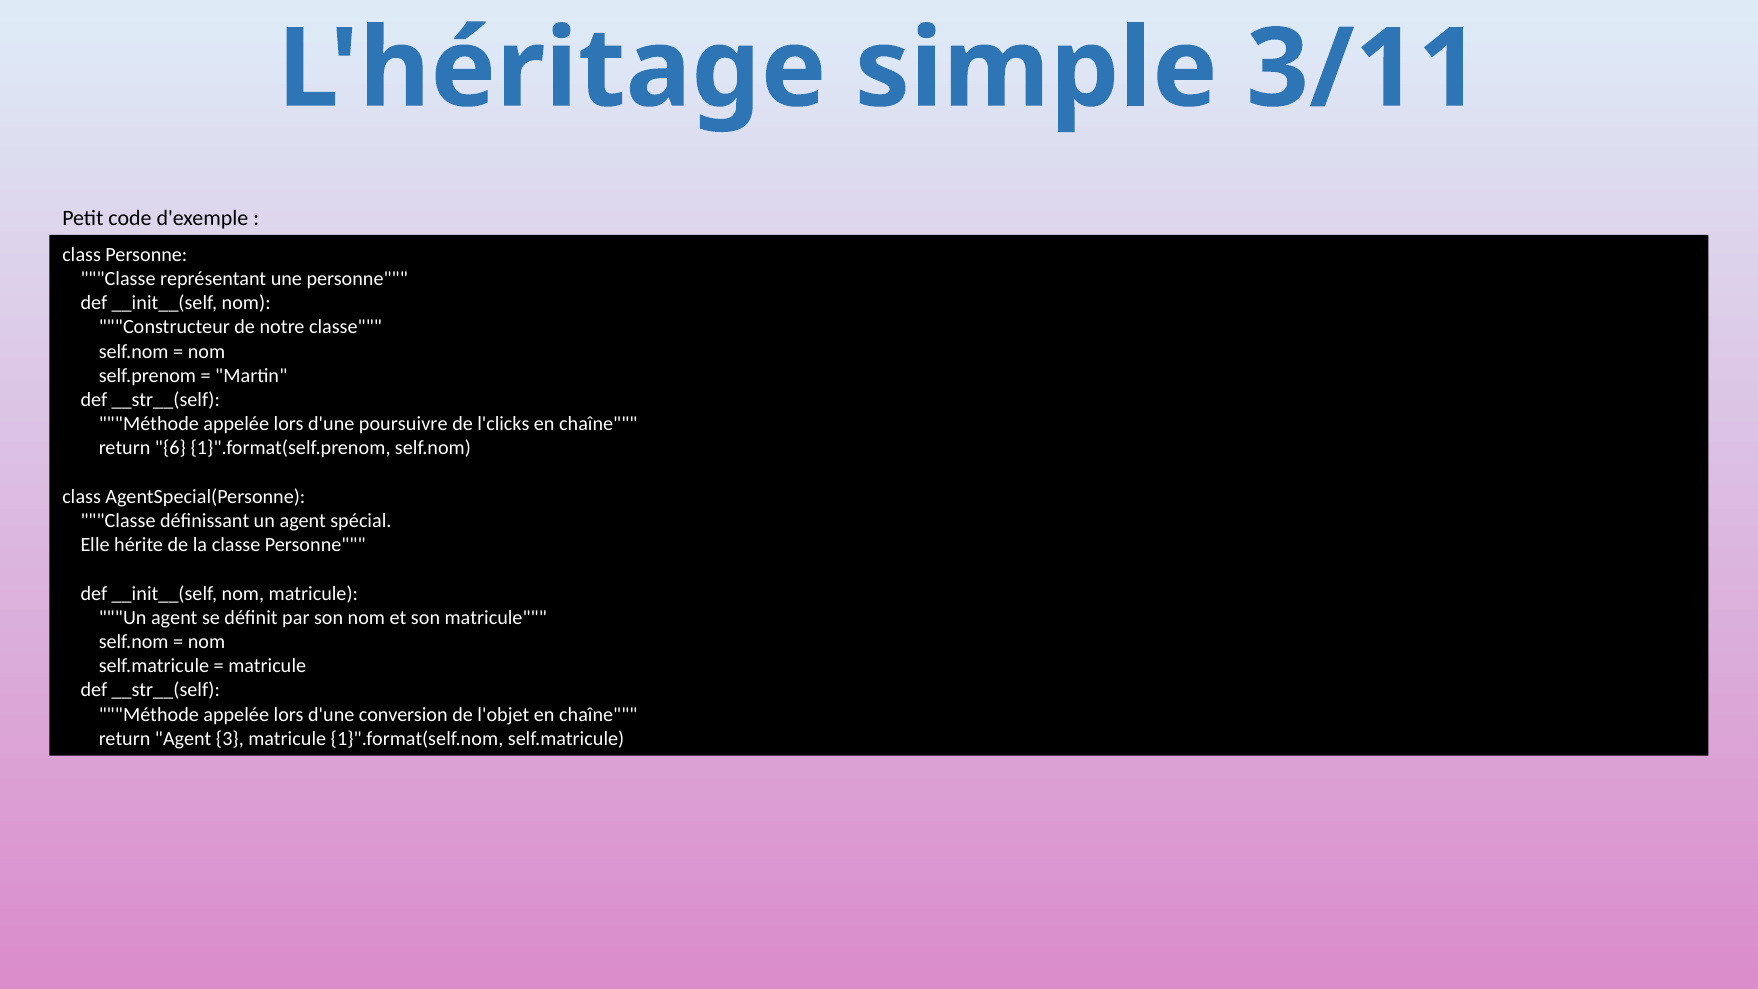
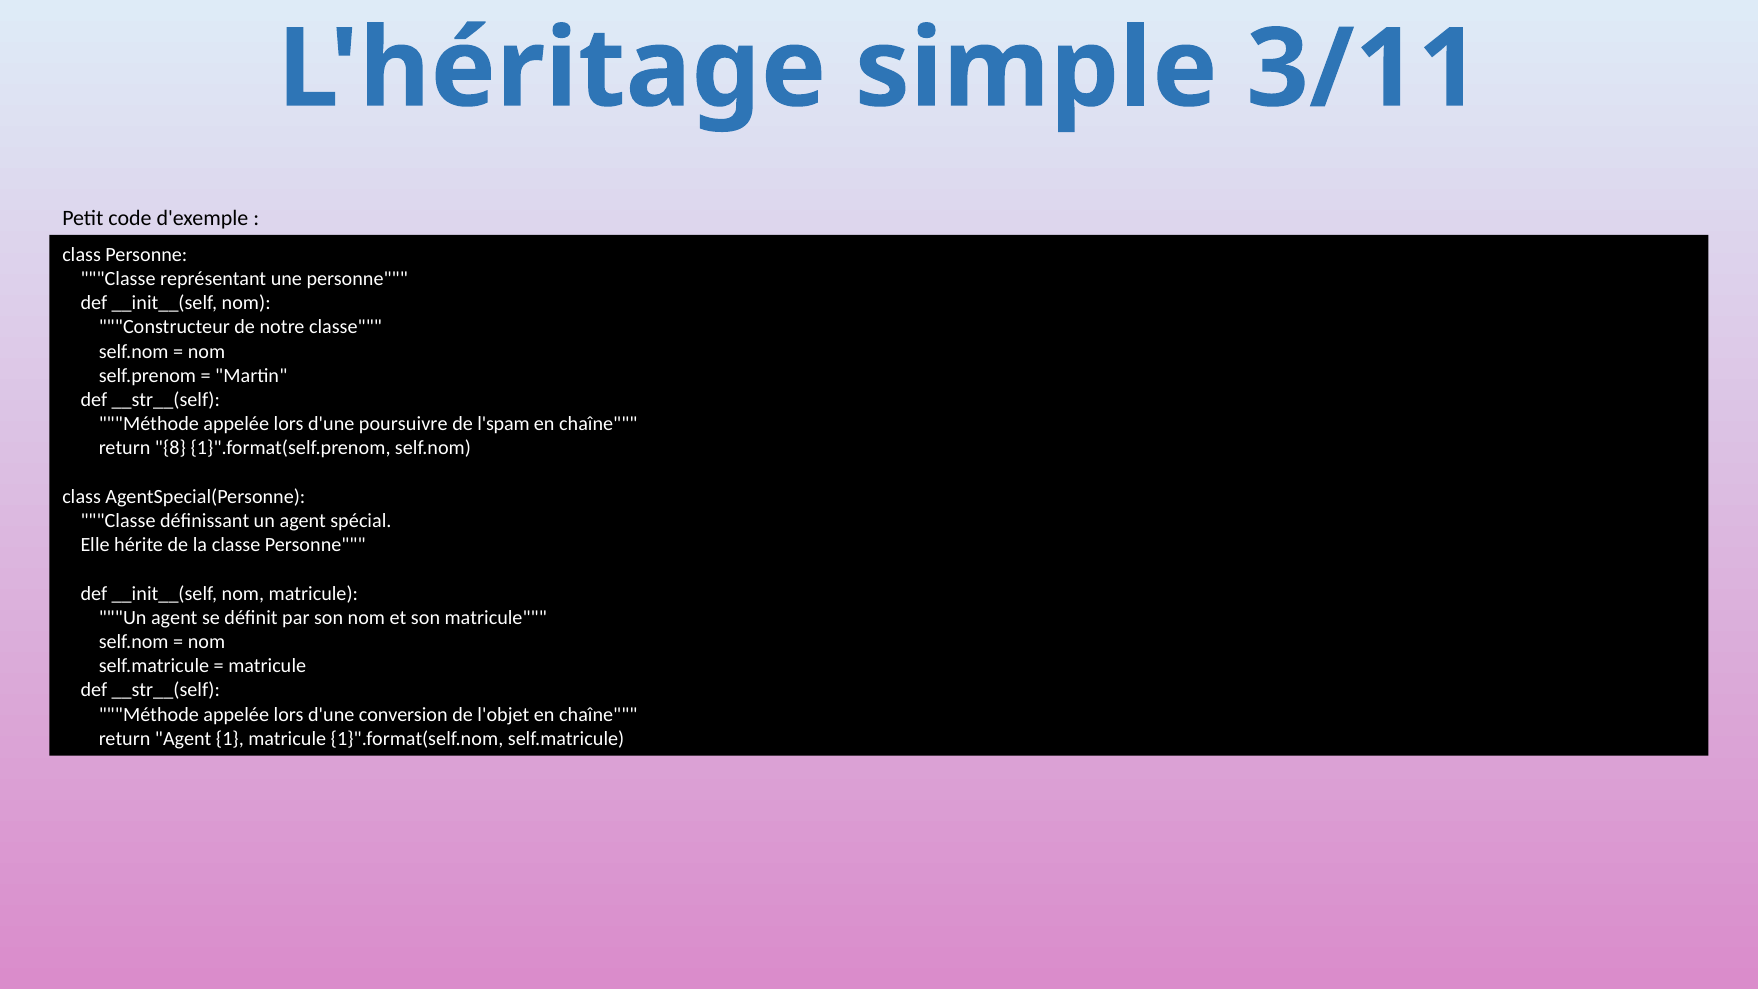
l'clicks: l'clicks -> l'spam (503, 424)
6: 6 -> 8 (170, 448)
3: 3 -> 1 (230, 739)
